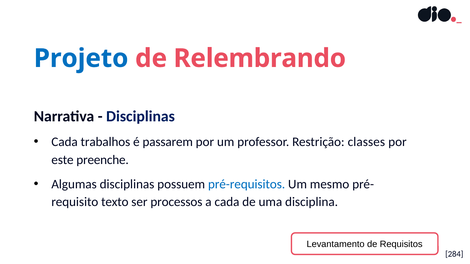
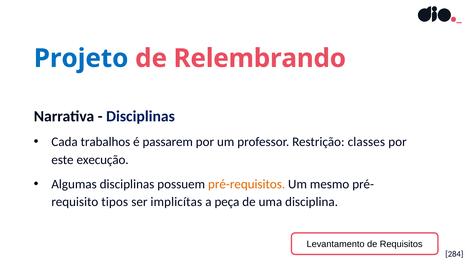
preenche: preenche -> execução (103, 160)
pré-requisitos colour: blue -> orange (247, 184)
texto: texto -> tipos (115, 202)
processos: processos -> implicítas (176, 202)
a cada: cada -> peça (227, 202)
